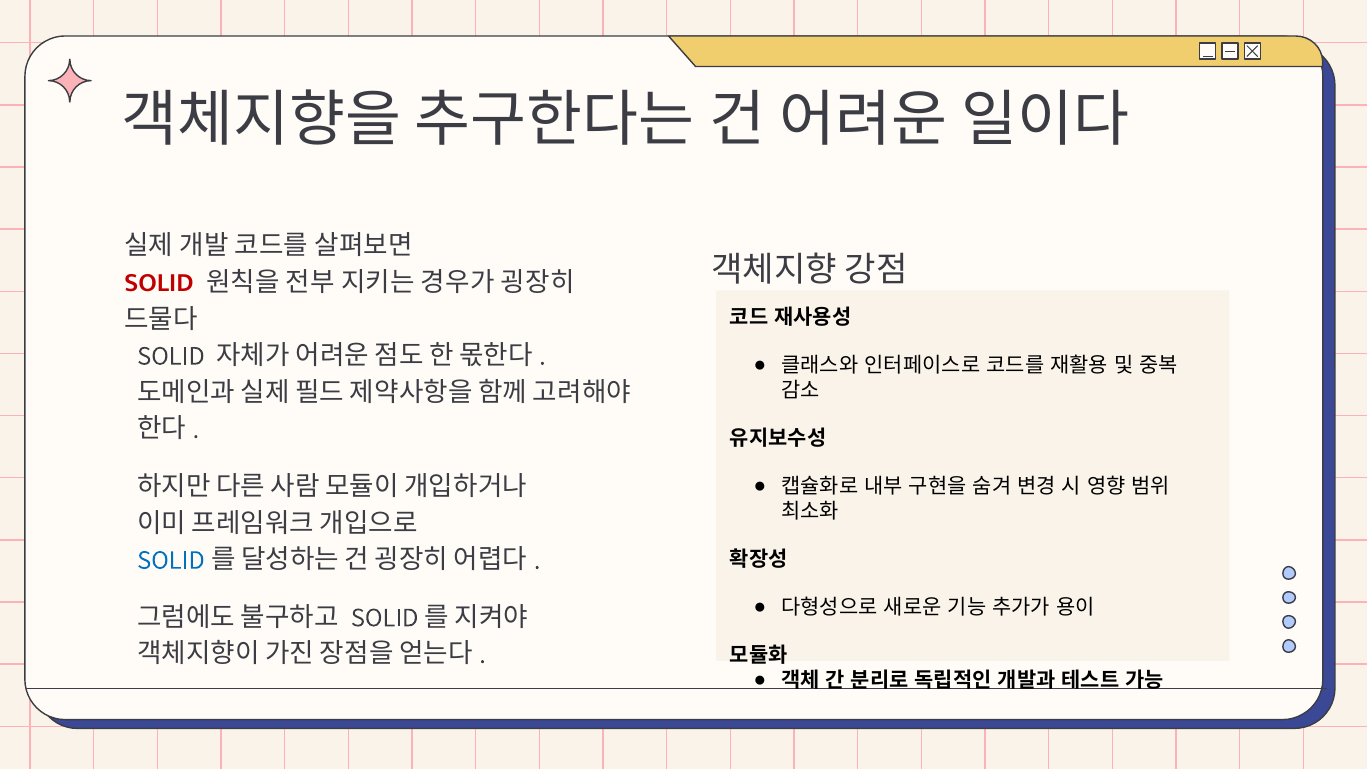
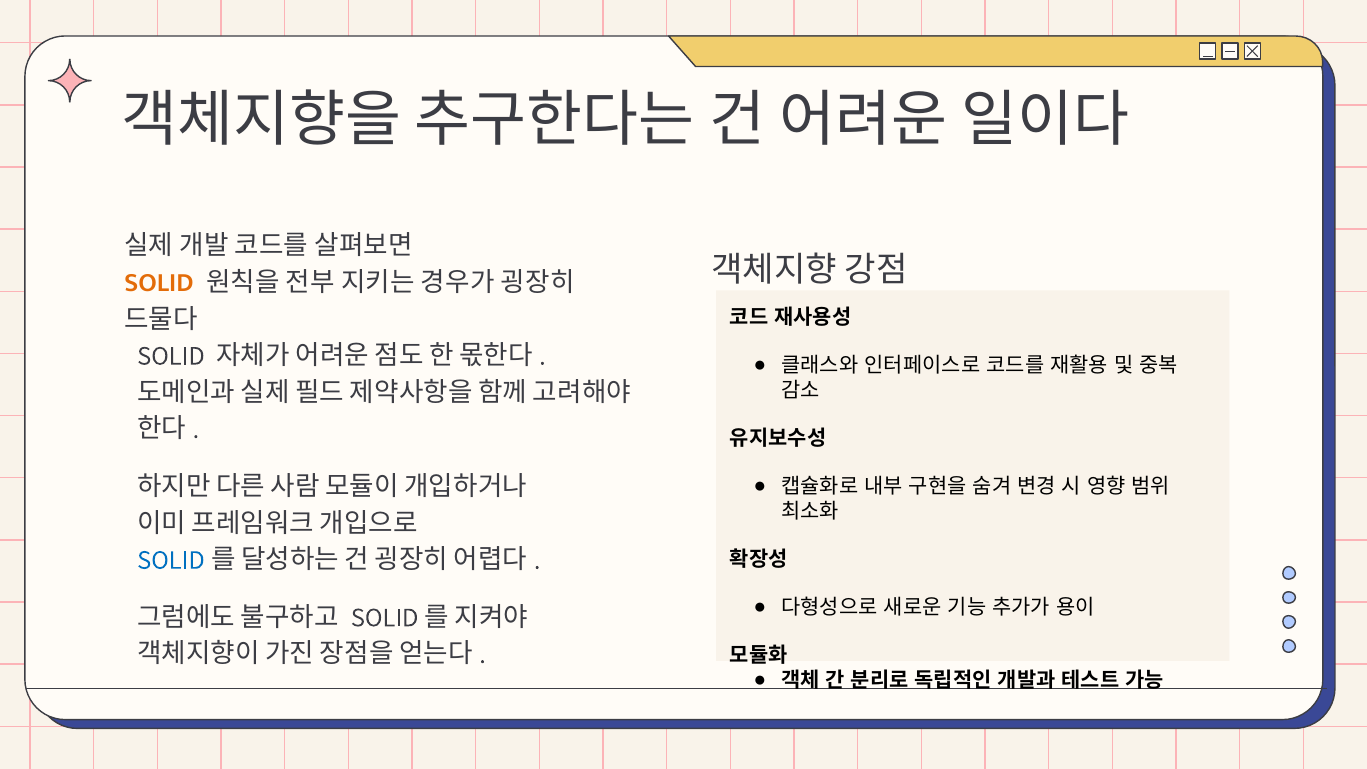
SOLID colour: red -> orange (159, 283)
